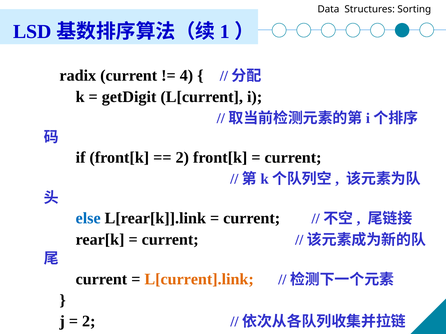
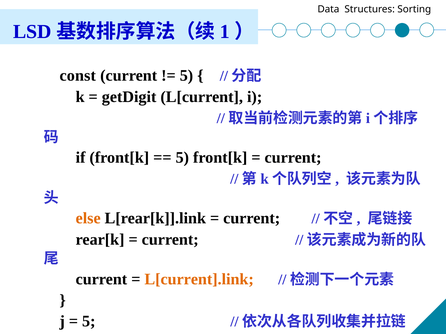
radix: radix -> const (78, 76)
4: 4 -> 5 (186, 76)
2: 2 -> 5 (182, 158)
else colour: blue -> orange (88, 219)
2: 2 -> 5 (89, 322)
